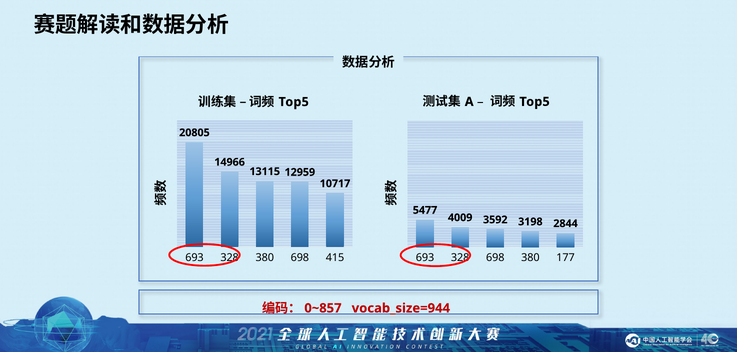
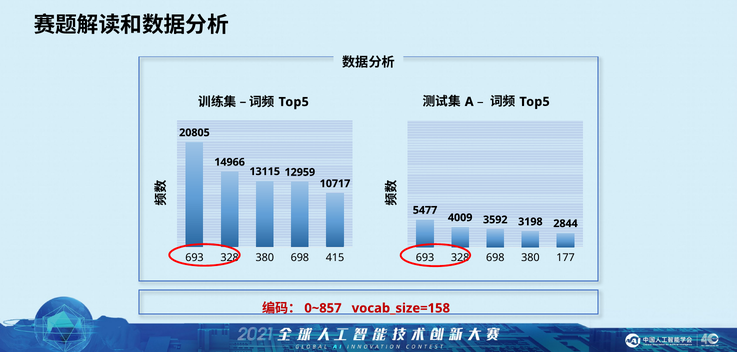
vocab_size=944: vocab_size=944 -> vocab_size=158 (401, 309)
